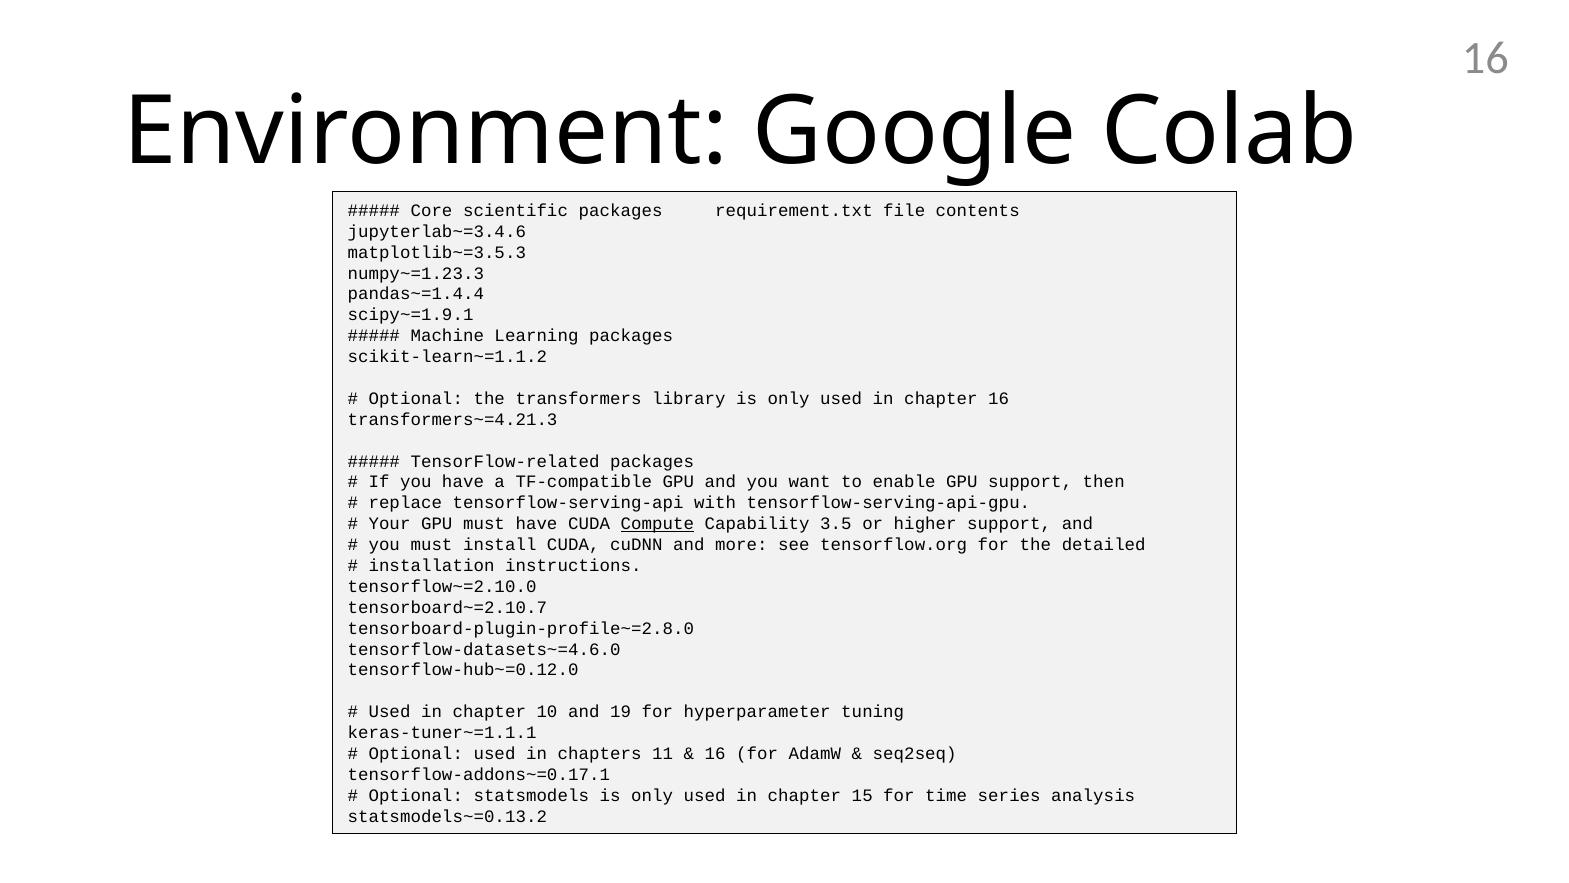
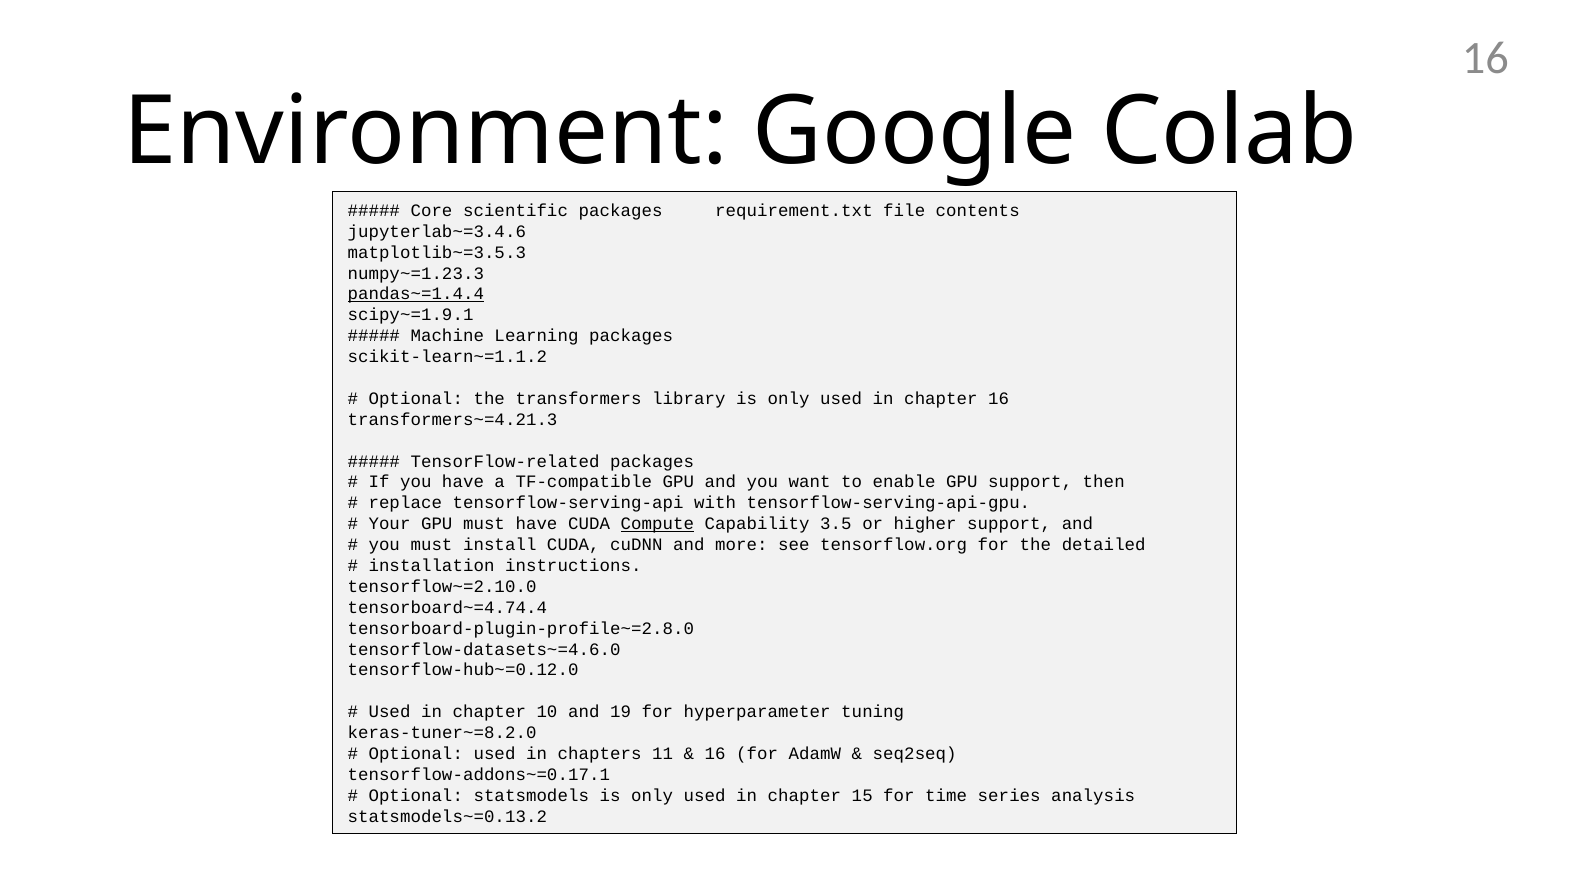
pandas~=1.4.4 underline: none -> present (416, 294)
tensorboard~=2.10.7: tensorboard~=2.10.7 -> tensorboard~=4.74.4 (447, 607)
keras-tuner~=1.1.1: keras-tuner~=1.1.1 -> keras-tuner~=8.2.0 (442, 733)
